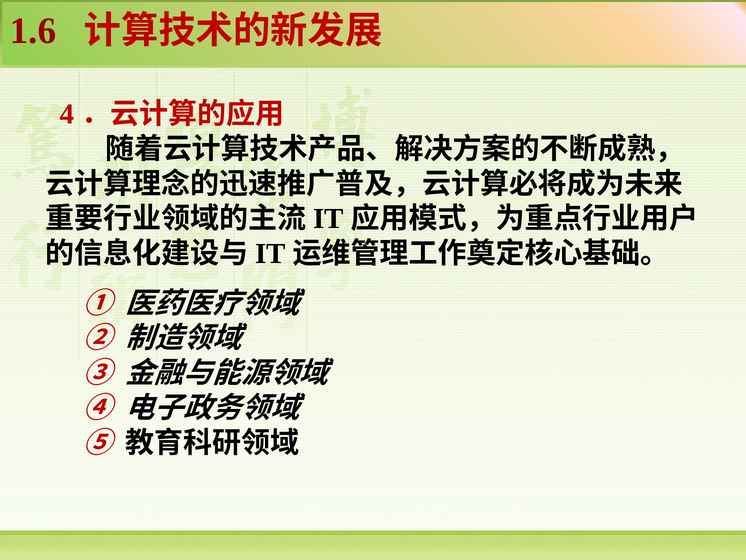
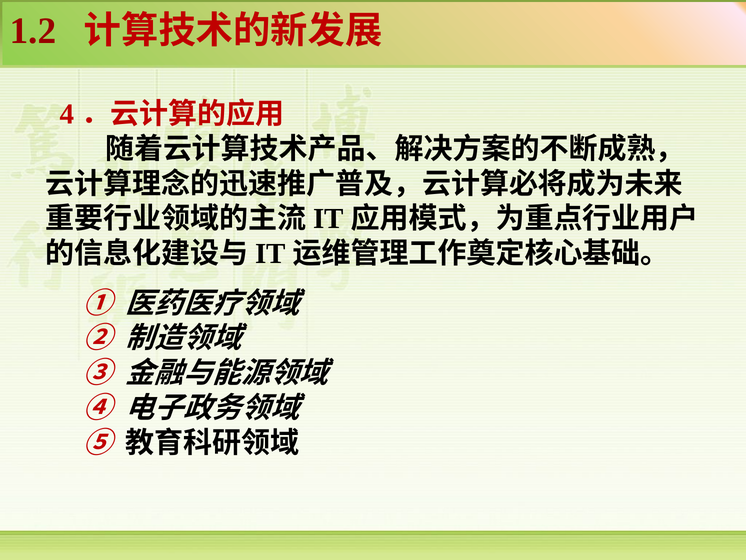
1.6: 1.6 -> 1.2 (33, 31)
